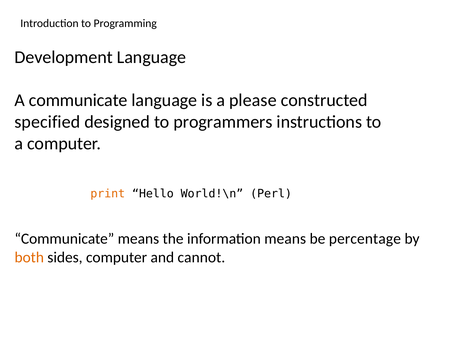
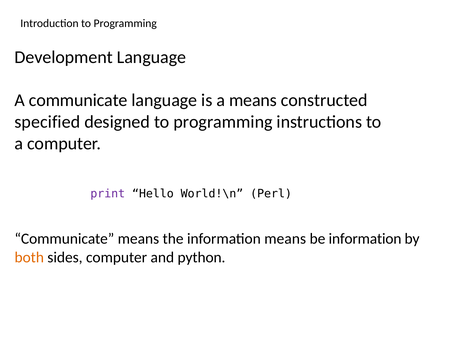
a please: please -> means (253, 100)
designed to programmers: programmers -> programming (223, 122)
print colour: orange -> purple (108, 194)
be percentage: percentage -> information (365, 238)
cannot: cannot -> python (201, 257)
